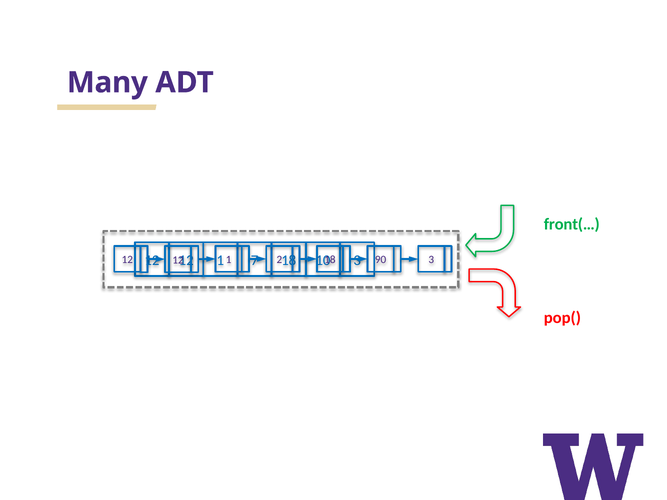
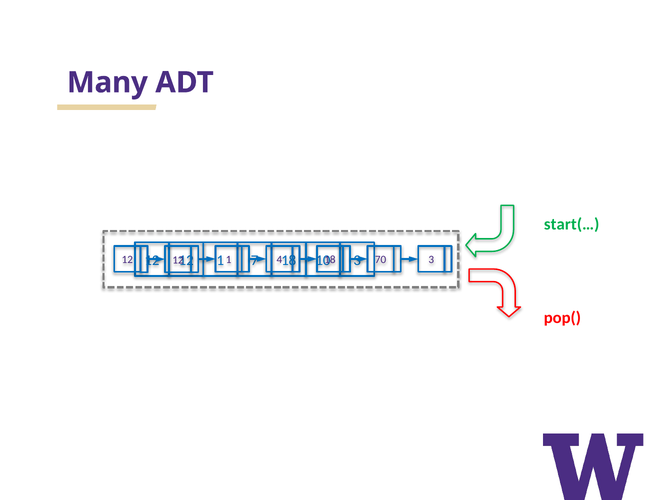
front(…: front(… -> start(… (572, 225)
2: 2 -> 4 (279, 260)
90: 90 -> 70 (381, 260)
